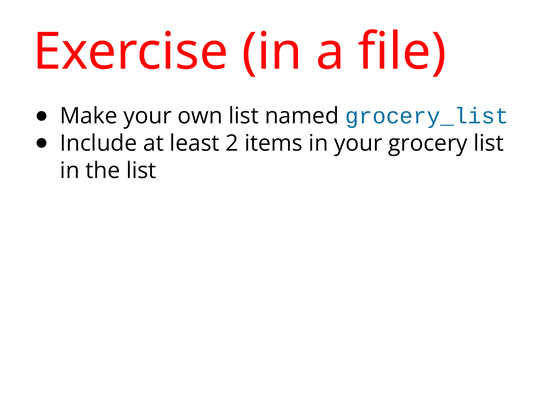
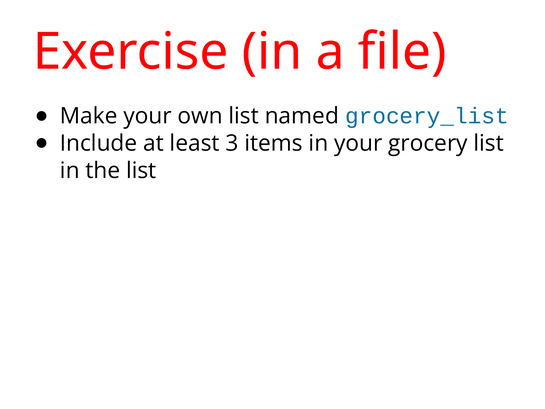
2: 2 -> 3 (232, 143)
